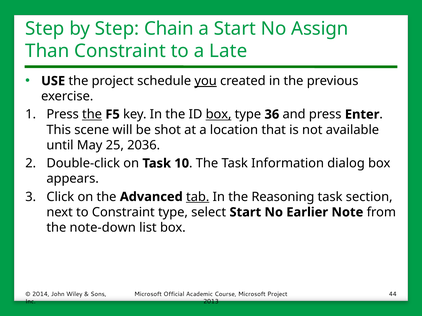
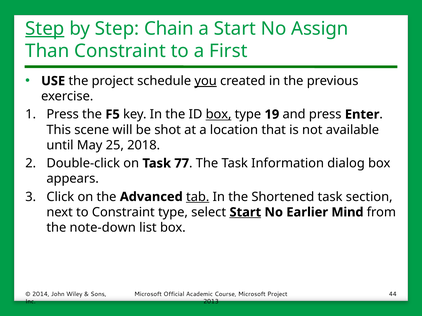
Step underline: none -> present (45, 29)
Late: Late -> First (228, 51)
the underline: present -> none (92, 115)
36: 36 -> 19 (272, 115)
2036: 2036 -> 2018 (144, 146)
10: 10 -> 77 (182, 164)
Reasoning: Reasoning -> Shortened (283, 197)
Start underline: none -> present (245, 213)
Note: Note -> Mind (347, 213)
